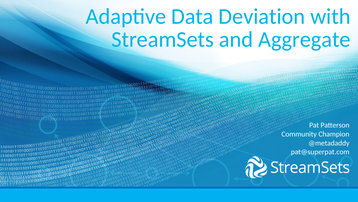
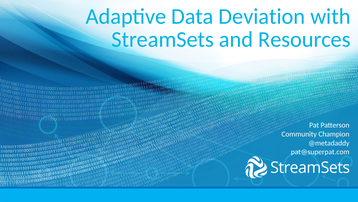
Aggregate: Aggregate -> Resources (304, 39)
